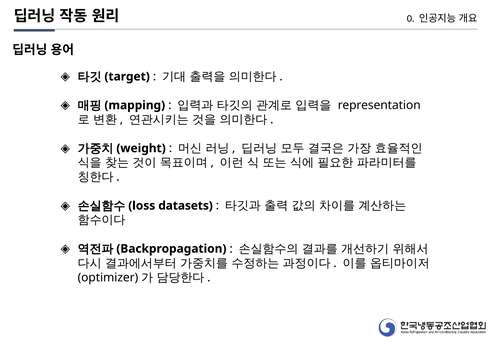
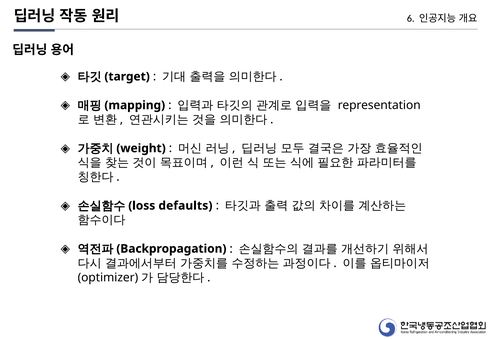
0: 0 -> 6 (411, 19)
datasets: datasets -> defaults (185, 206)
